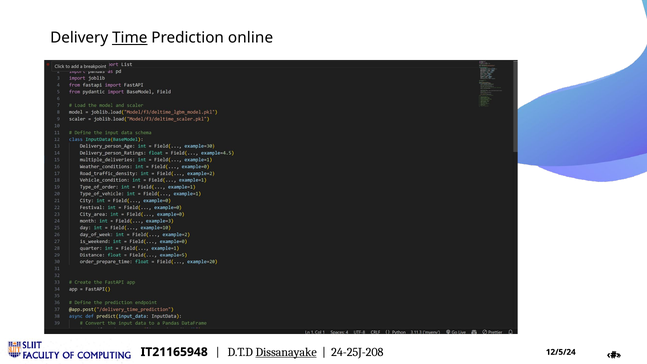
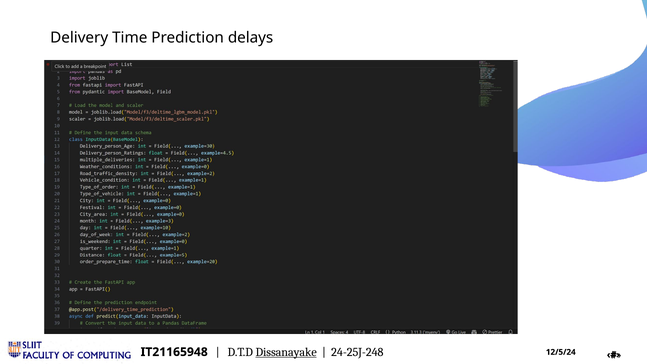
Time underline: present -> none (130, 38)
online: online -> delays (251, 38)
24-25J-208: 24-25J-208 -> 24-25J-248 (357, 352)
